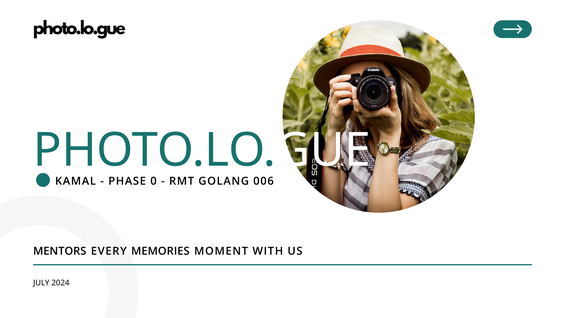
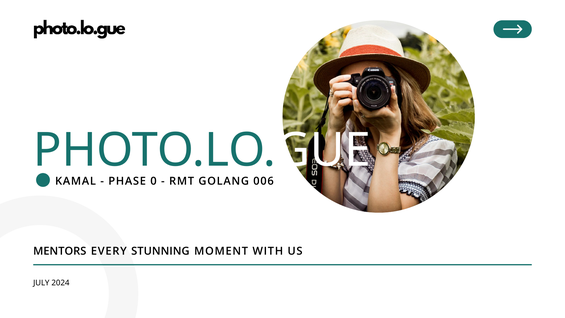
MEMORIES: MEMORIES -> STUNNING (160, 251)
